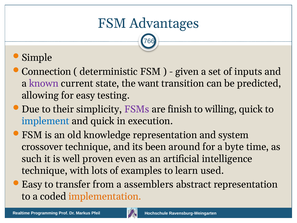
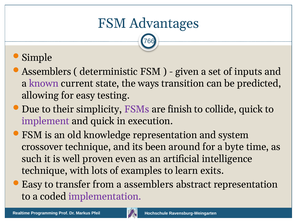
Connection: Connection -> Assemblers (46, 71)
want: want -> ways (148, 83)
willing: willing -> collide (221, 109)
implement colour: blue -> purple (45, 121)
used: used -> exits (212, 170)
implementation colour: orange -> purple (105, 196)
